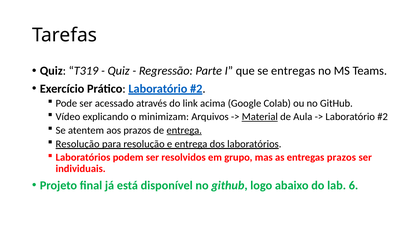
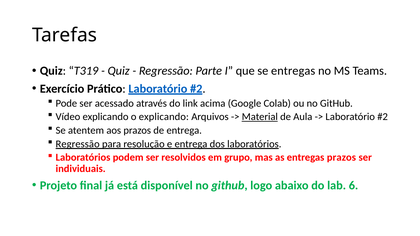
o minimizam: minimizam -> explicando (164, 117)
entrega underline: present -> none (184, 130)
Resolução: Resolução -> Regressão (78, 144)
